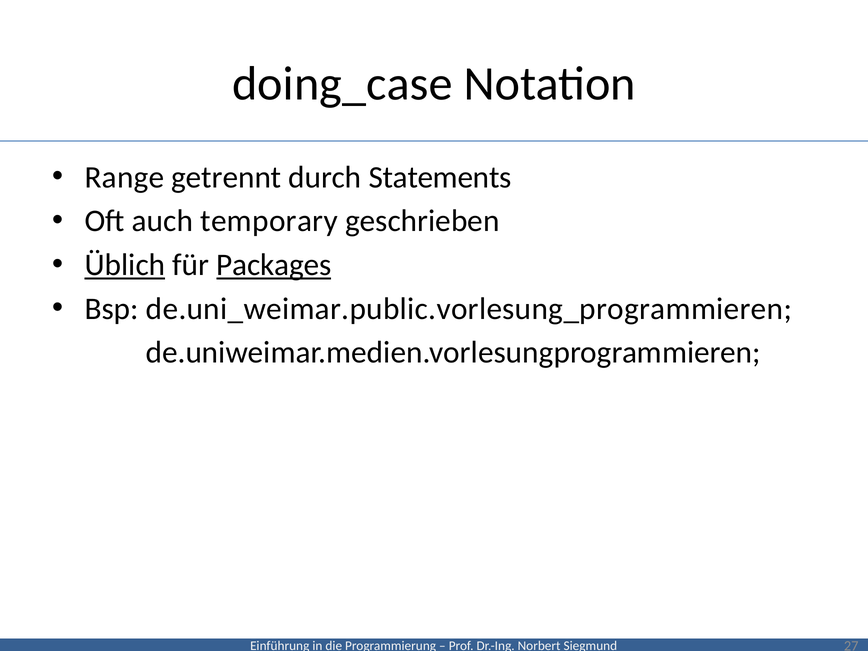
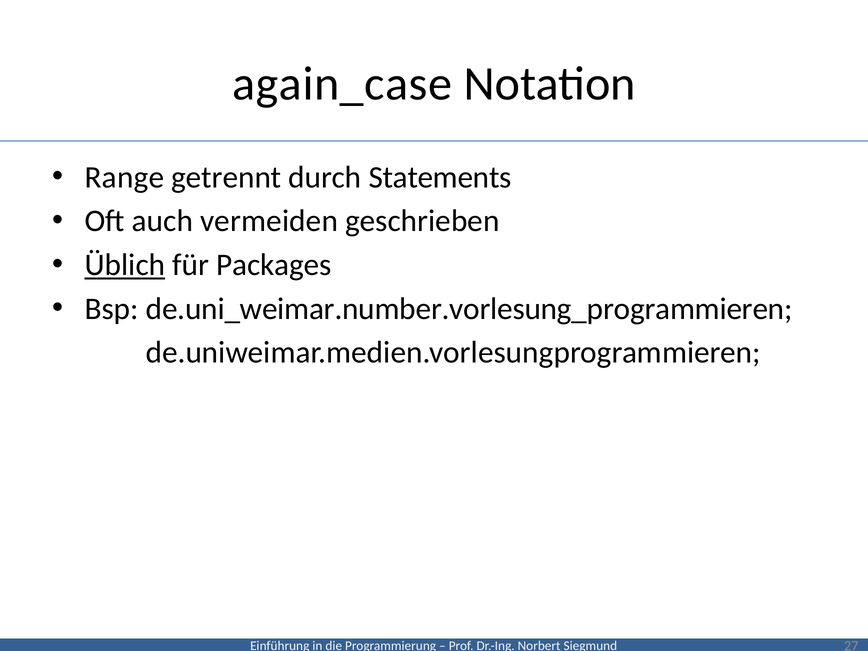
doing_case: doing_case -> again_case (342, 84)
temporary: temporary -> vermeiden (269, 221)
Packages underline: present -> none (274, 265)
de.uni_weimar.public.vorlesung_programmieren: de.uni_weimar.public.vorlesung_programmieren -> de.uni_weimar.number.vorlesung_programmieren (469, 309)
